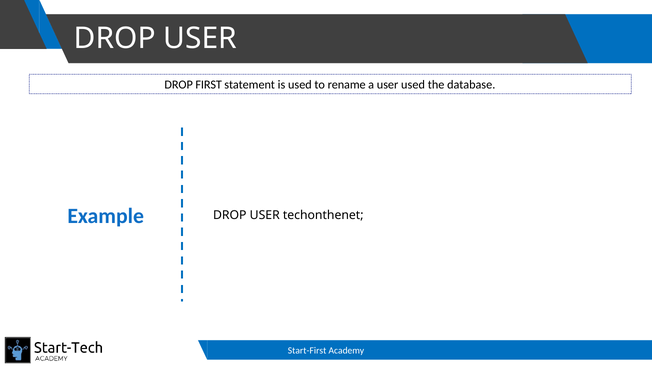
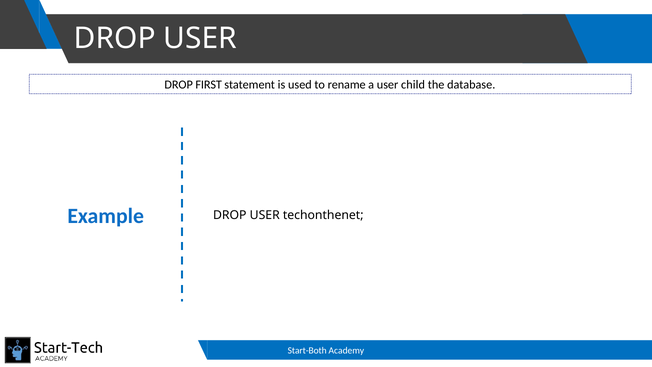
user used: used -> child (413, 85)
Start-First: Start-First -> Start-Both (307, 350)
